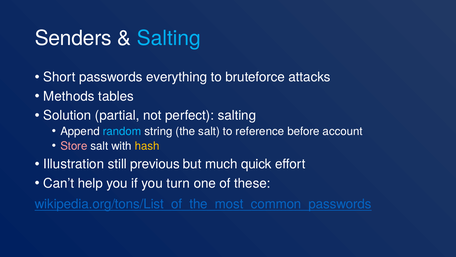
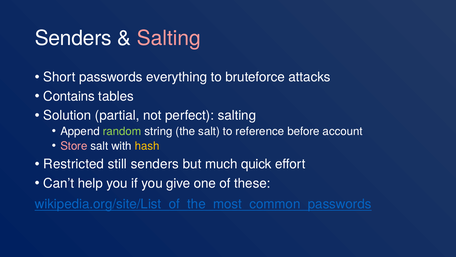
Salting colour: light blue -> pink (169, 38)
Methods: Methods -> Contains (69, 96)
random colour: light blue -> light green (122, 131)
Illustration: Illustration -> Restricted (74, 164)
still previous: previous -> senders (155, 164)
turn: turn -> give (178, 183)
wikipedia.org/tons/List_of_the_most_common_passwords: wikipedia.org/tons/List_of_the_most_common_passwords -> wikipedia.org/site/List_of_the_most_common_passwords (203, 204)
